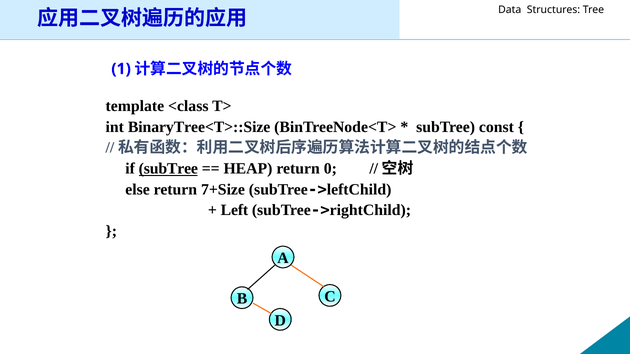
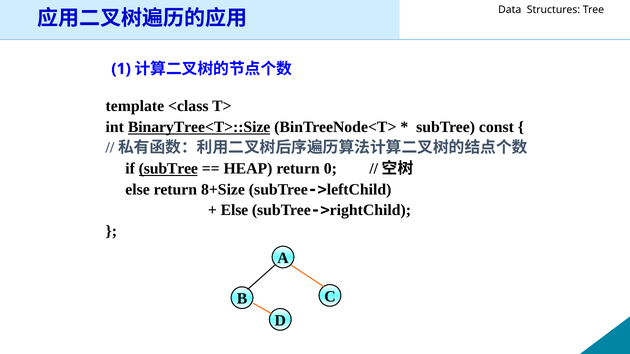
BinaryTree<T>::Size underline: none -> present (199, 127)
7+Size: 7+Size -> 8+Size (223, 190)
Left: Left -> Else (234, 210)
